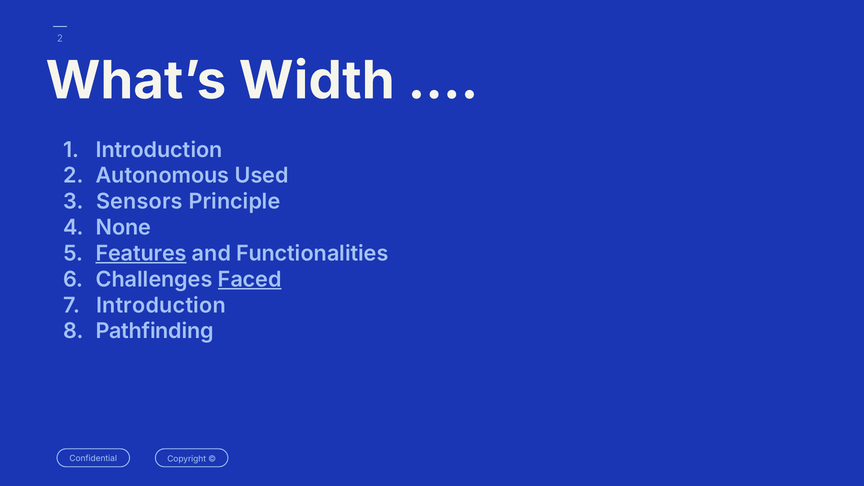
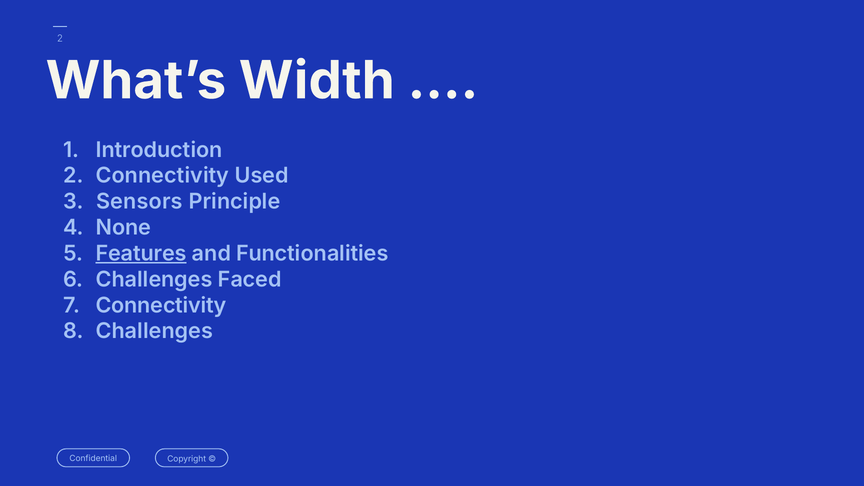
Autonomous: Autonomous -> Connectivity (162, 176)
Faced underline: present -> none (250, 280)
Introduction: Introduction -> Connectivity (161, 305)
Pathfinding: Pathfinding -> Challenges (154, 331)
